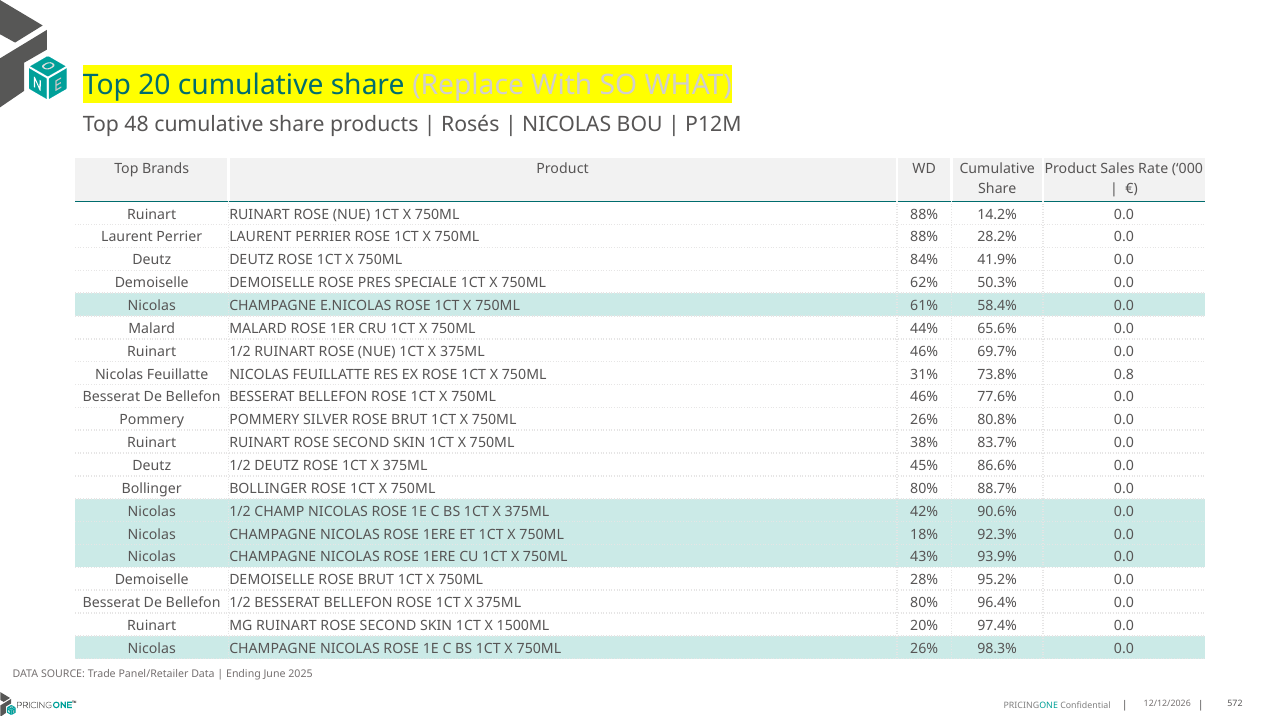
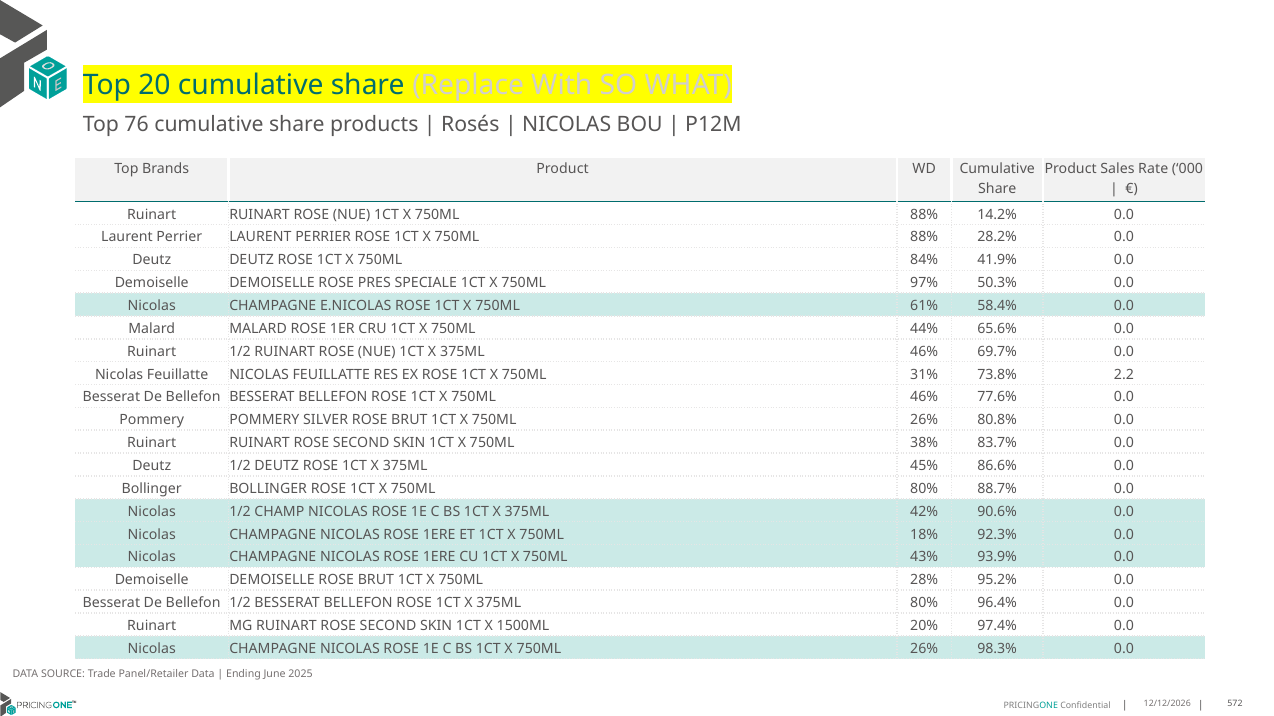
48: 48 -> 76 (137, 124)
62%: 62% -> 97% (924, 283)
0.8: 0.8 -> 2.2 (1124, 375)
